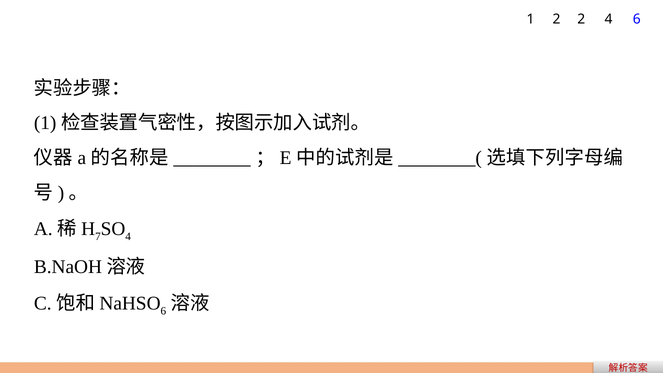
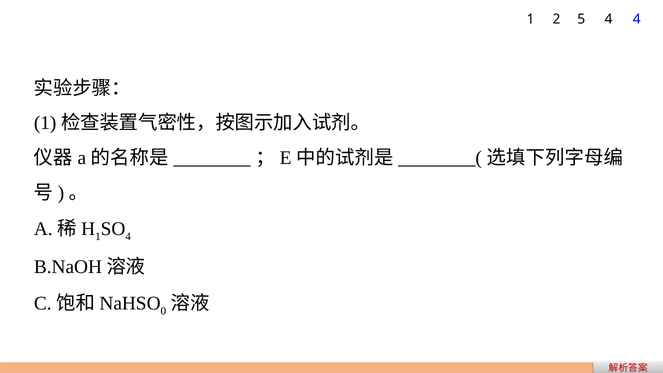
2 2: 2 -> 5 (581, 19)
4 6: 6 -> 4 (637, 19)
7: 7 -> 1 (98, 237)
6: 6 -> 0 (163, 311)
